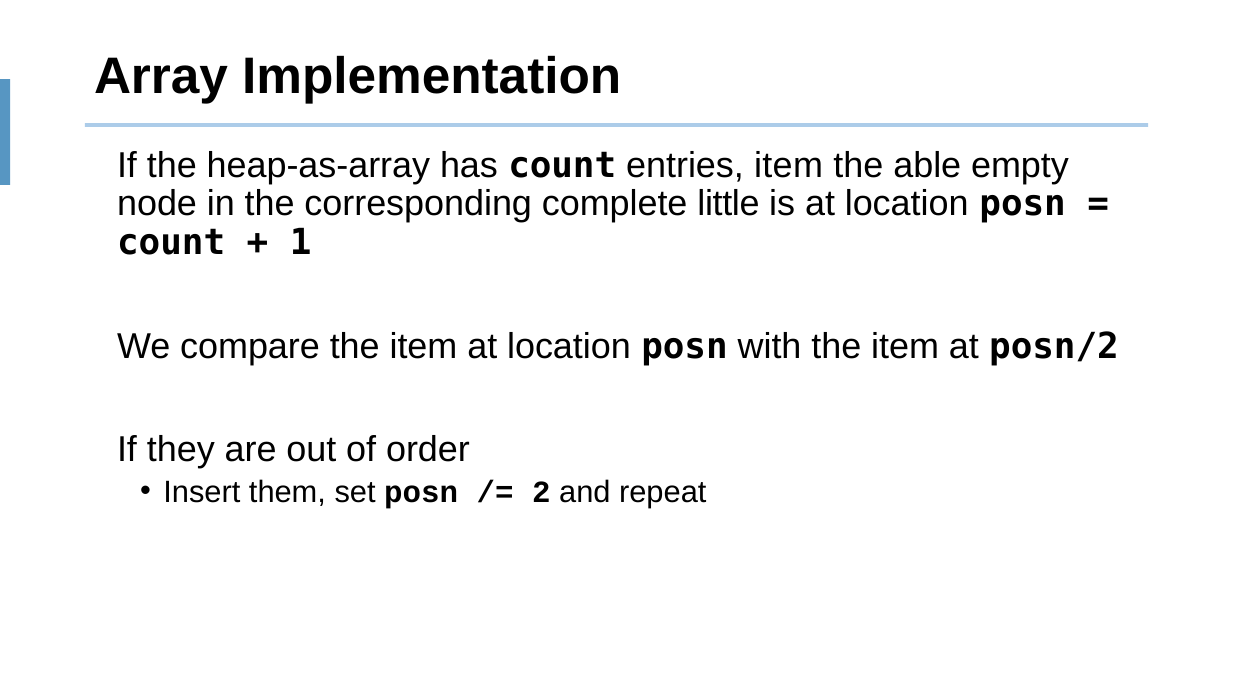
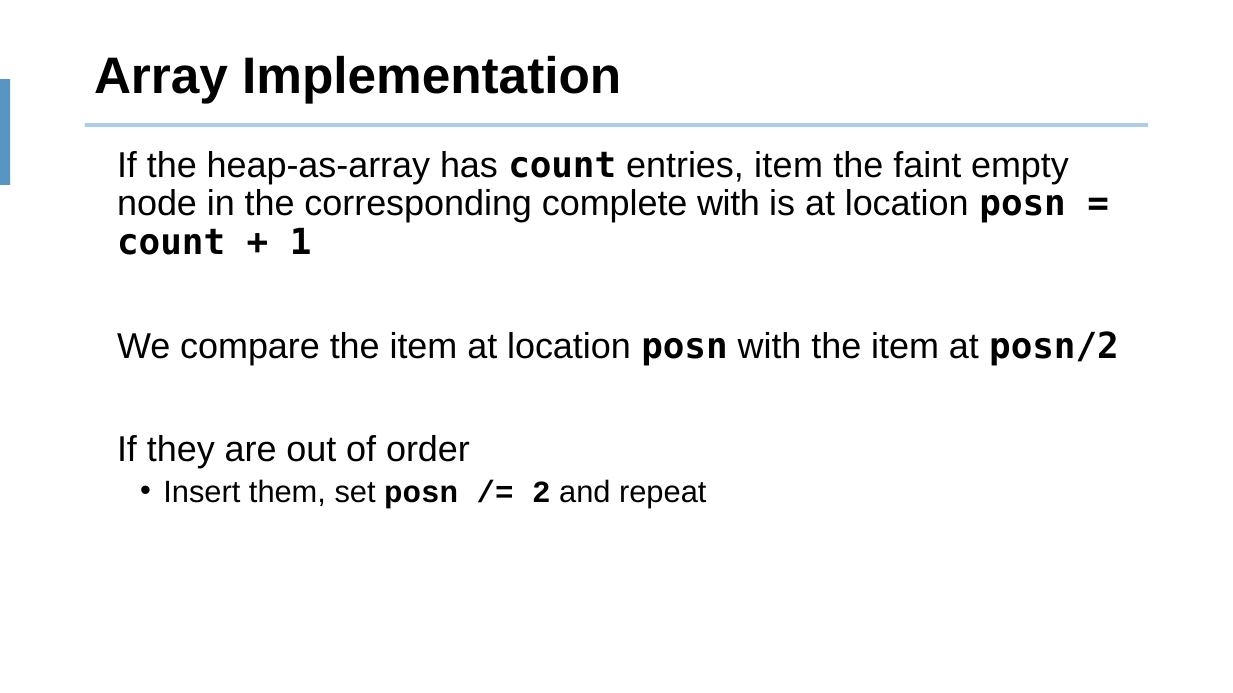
able: able -> faint (927, 165)
complete little: little -> with (729, 204)
